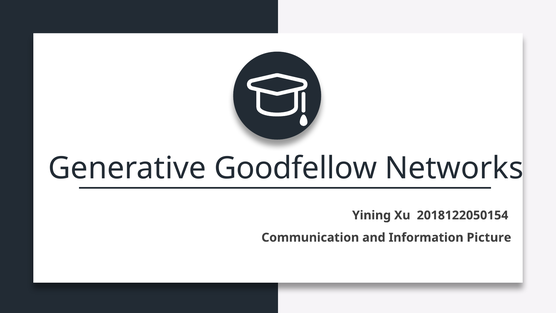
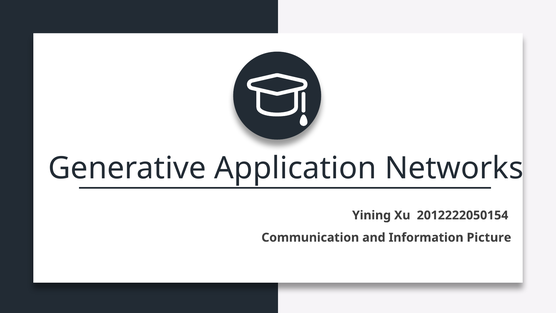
Goodfellow: Goodfellow -> Application (295, 168)
2018122050154: 2018122050154 -> 2012222050154 (463, 215)
